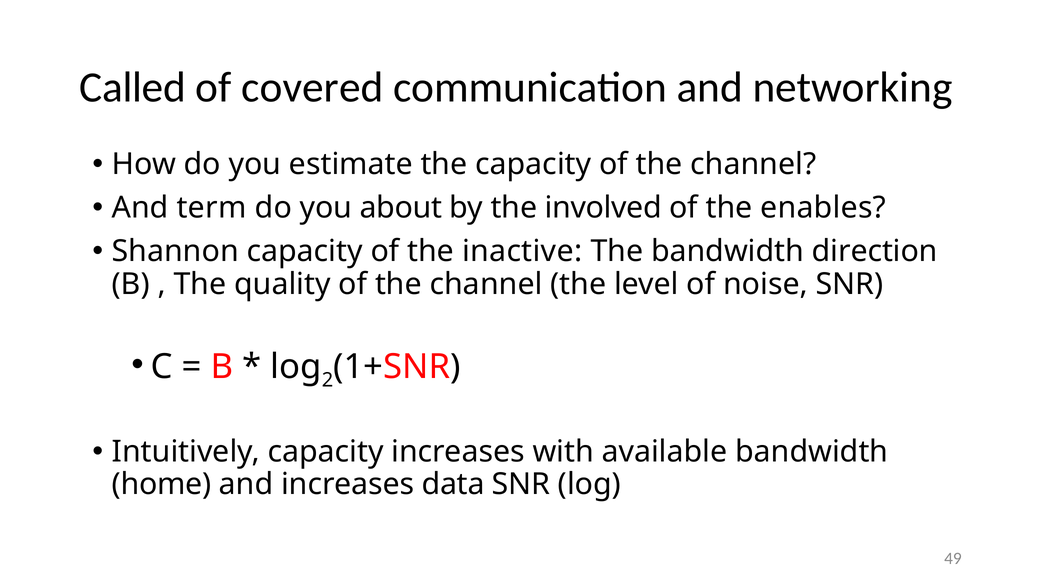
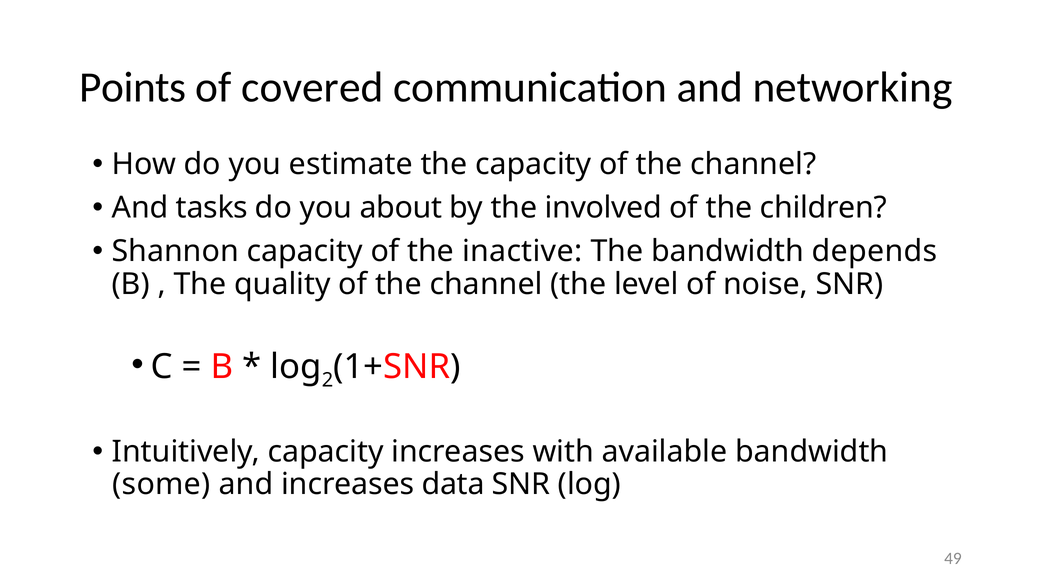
Called: Called -> Points (133, 87)
term: term -> tasks (212, 208)
enables: enables -> children (823, 208)
direction: direction -> depends (875, 252)
home: home -> some (161, 485)
